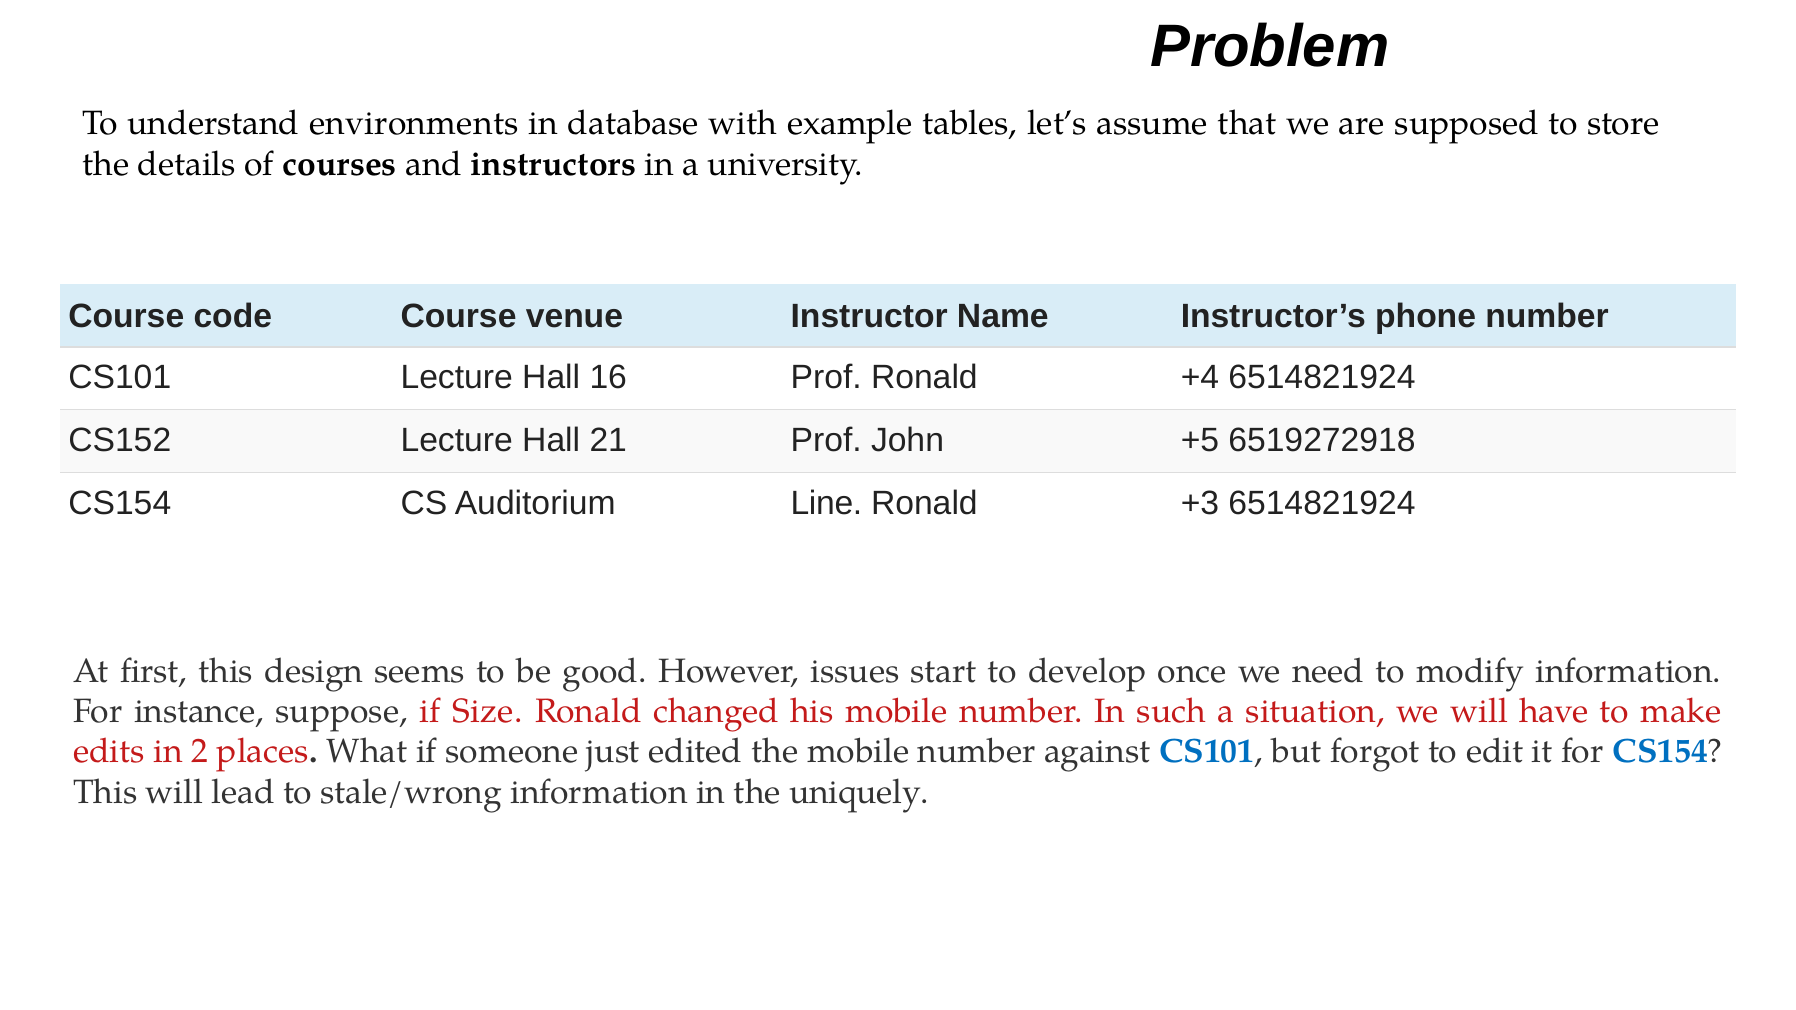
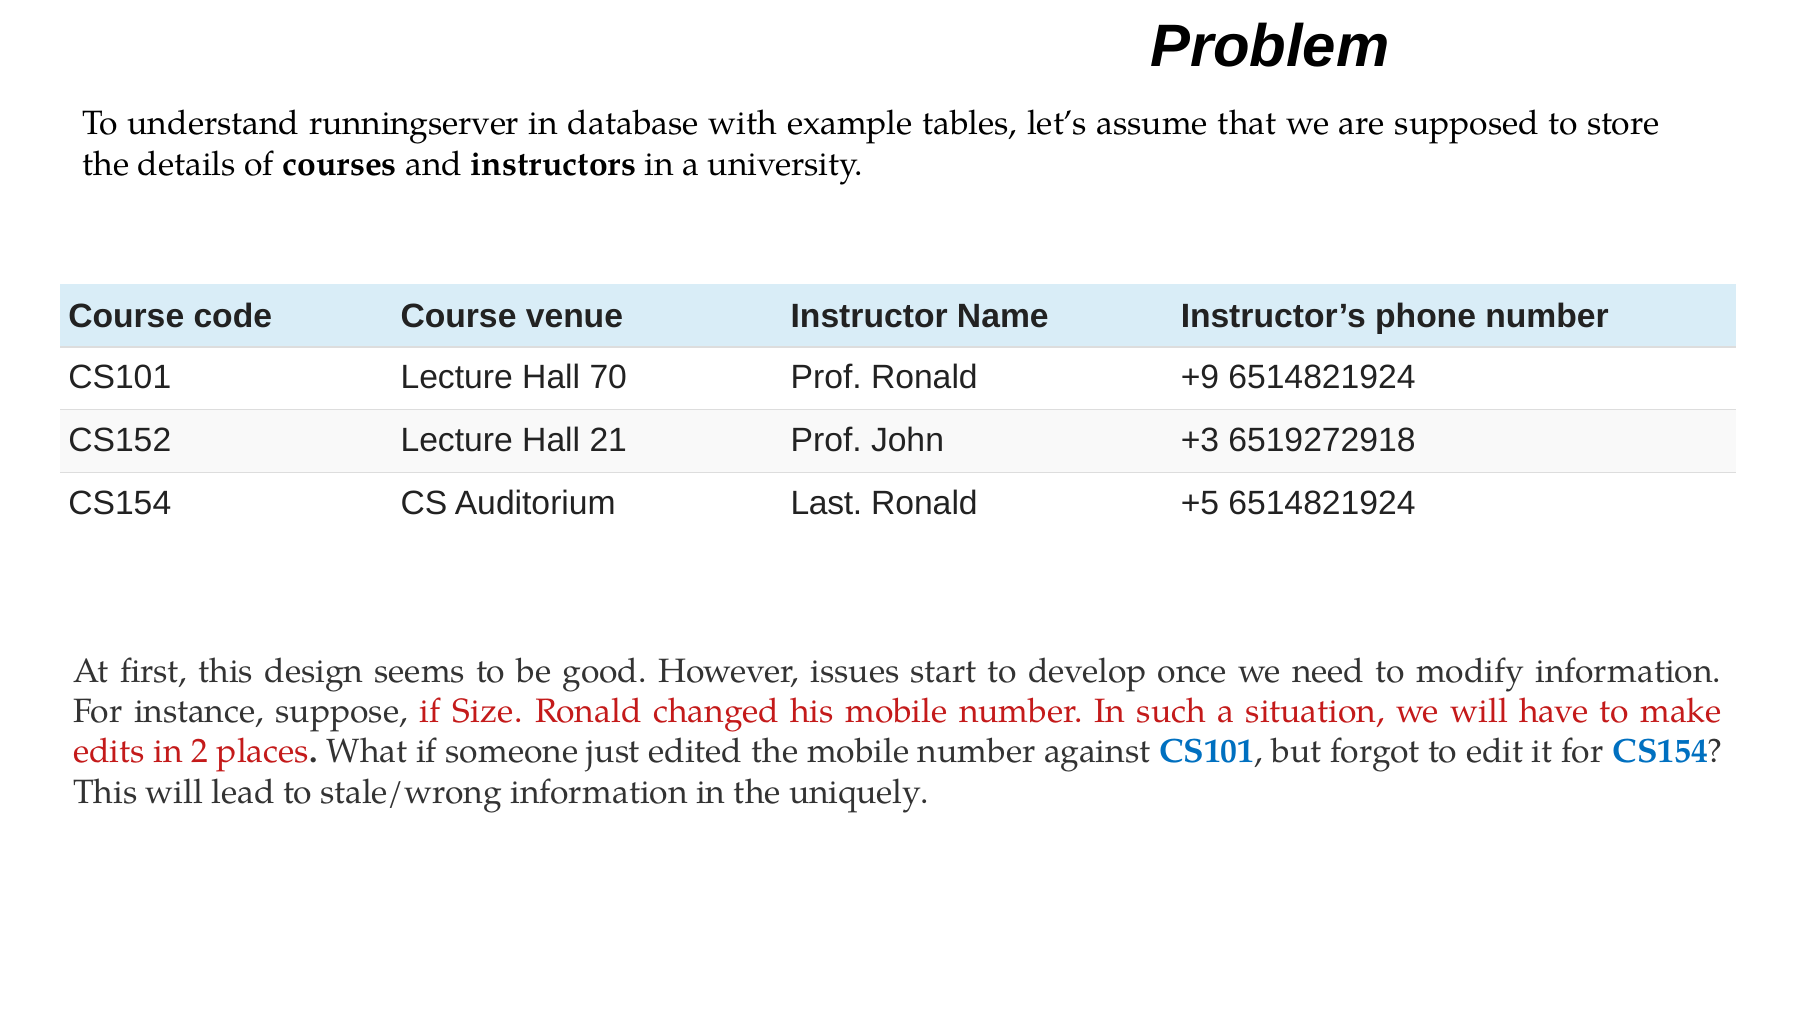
environments: environments -> runningserver (414, 124)
16: 16 -> 70 (608, 378)
+4: +4 -> +9 (1200, 378)
+5: +5 -> +3 (1200, 440)
Line: Line -> Last (826, 503)
+3: +3 -> +5 (1200, 503)
